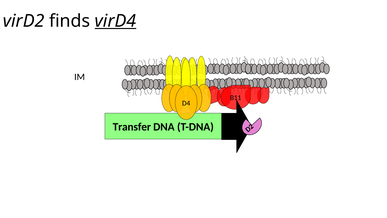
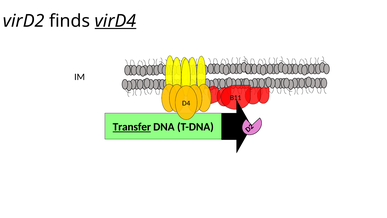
Transfer underline: none -> present (132, 127)
